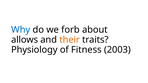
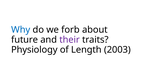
allows: allows -> future (25, 40)
their colour: orange -> purple (70, 40)
Fitness: Fitness -> Length (86, 50)
